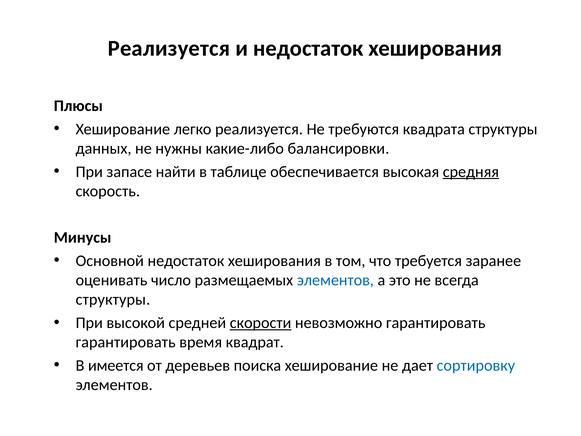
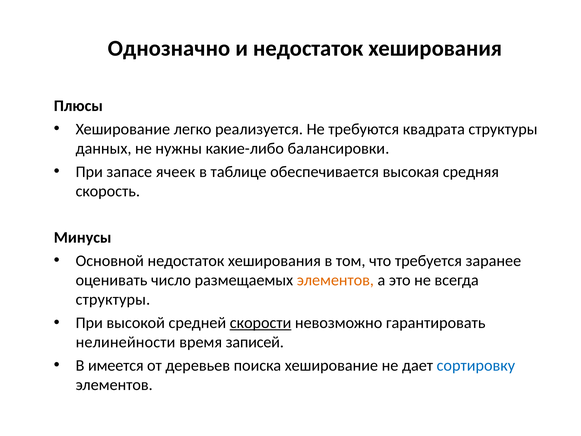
Реализуется: Реализуется -> Однозначно (169, 48)
найти: найти -> ячеек (176, 172)
средняя underline: present -> none (471, 172)
элементов colour: blue -> orange (335, 280)
гарантировать: гарантировать -> нелинейности (126, 342)
квадрат: квадрат -> записей (255, 342)
